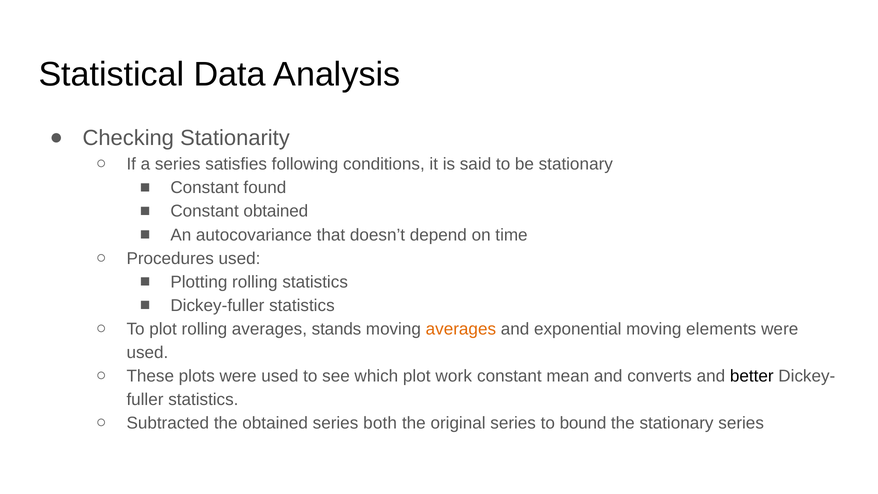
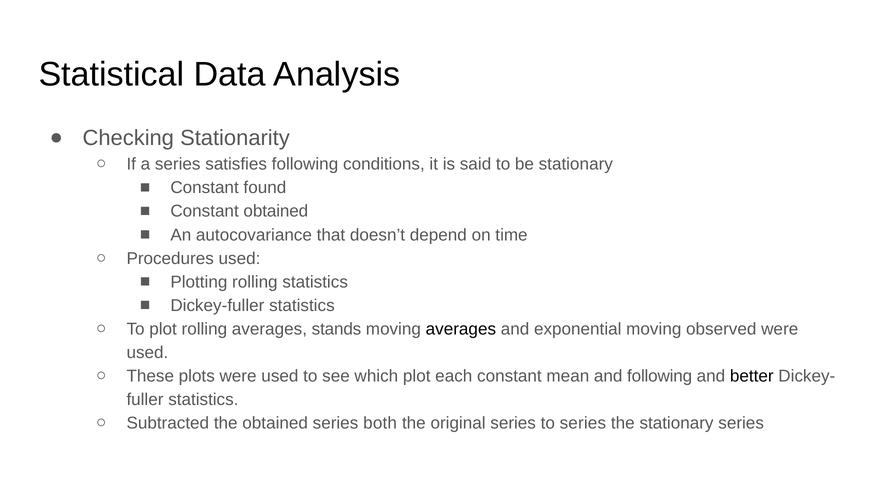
averages colour: orange -> black (461, 329)
elements: elements -> observed (721, 329)
work: work -> each (454, 376)
and converts: converts -> following (660, 376)
to bound: bound -> series (583, 423)
